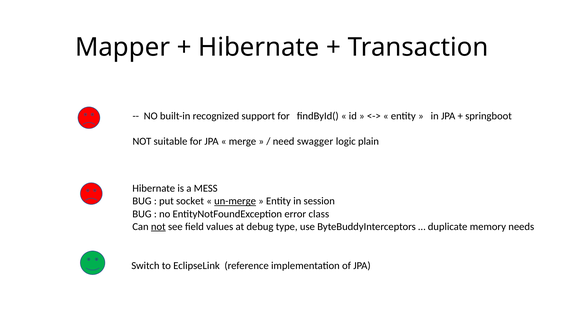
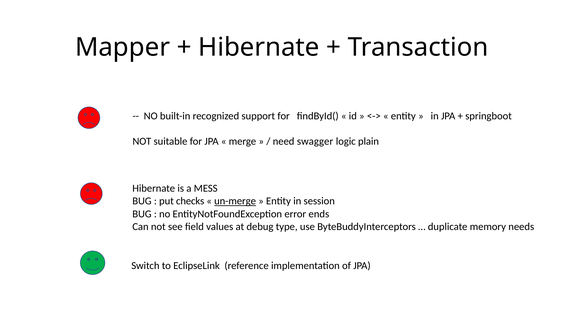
socket: socket -> checks (190, 201)
class: class -> ends (319, 214)
not underline: present -> none (158, 227)
